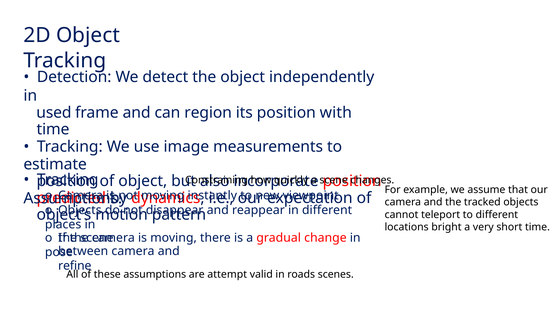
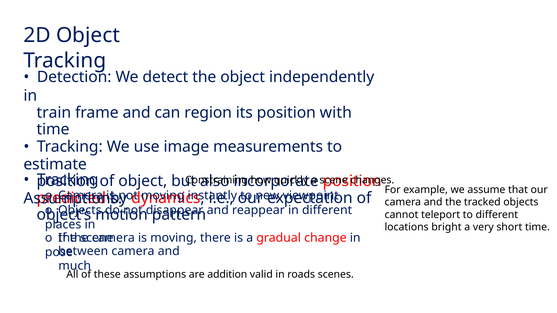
used: used -> train (54, 113)
refine: refine -> much (75, 266)
attempt: attempt -> addition (227, 275)
